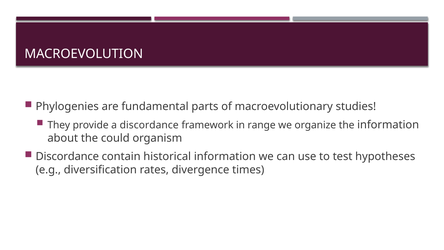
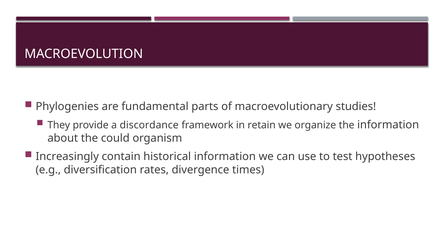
range: range -> retain (262, 125)
Discordance: Discordance -> Increasingly (67, 156)
